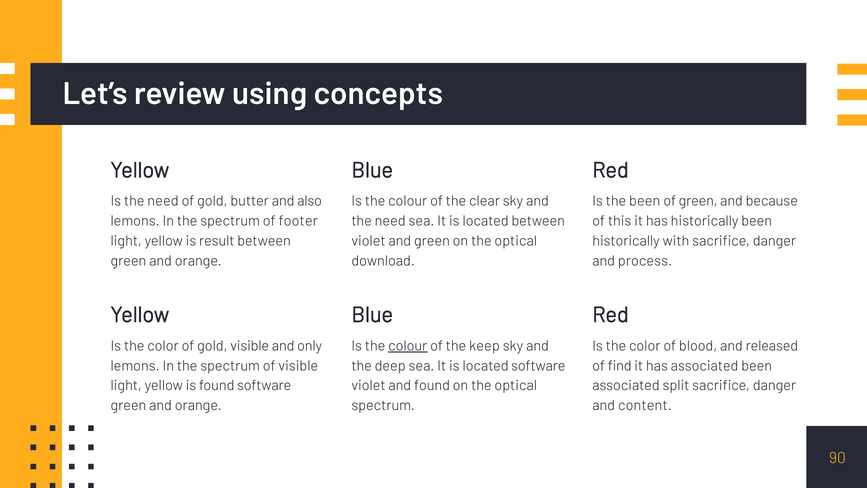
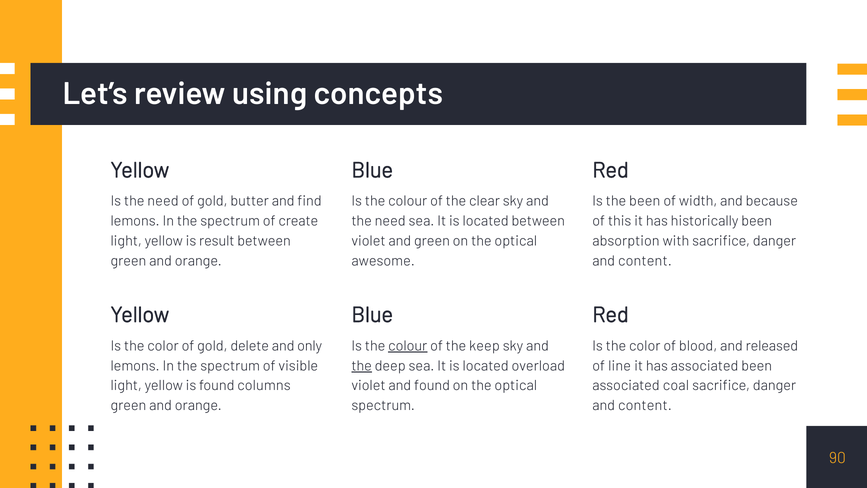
also: also -> find (310, 201)
of green: green -> width (698, 201)
footer: footer -> create (298, 221)
historically: historically -> absorption (626, 241)
download: download -> awesome (383, 261)
process: process -> content (645, 261)
gold visible: visible -> delete (250, 346)
the underline: none -> present (362, 366)
located software: software -> overload (538, 366)
find: find -> line (620, 366)
found software: software -> columns (264, 385)
split: split -> coal (676, 385)
